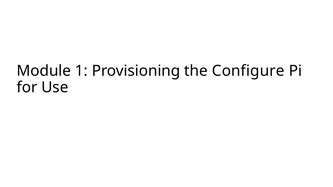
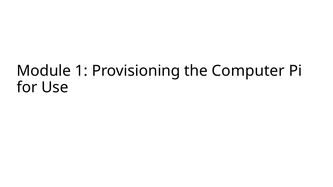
Configure: Configure -> Computer (248, 71)
